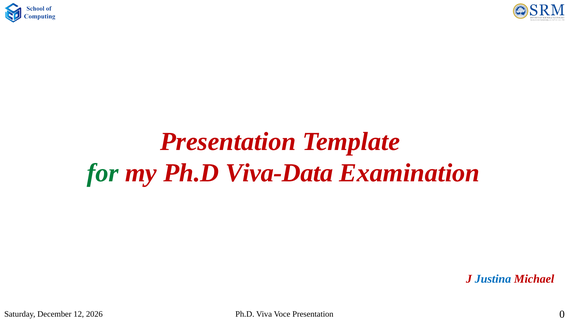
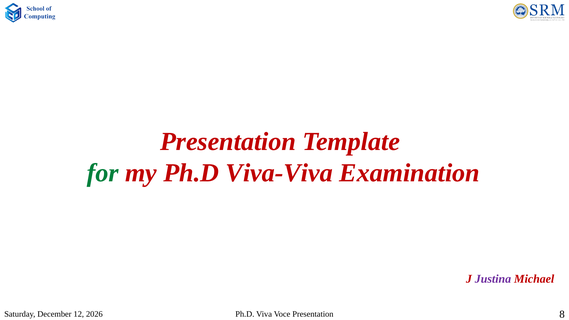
Viva-Data: Viva-Data -> Viva-Viva (279, 173)
Justina colour: blue -> purple (493, 279)
0: 0 -> 8 (562, 314)
